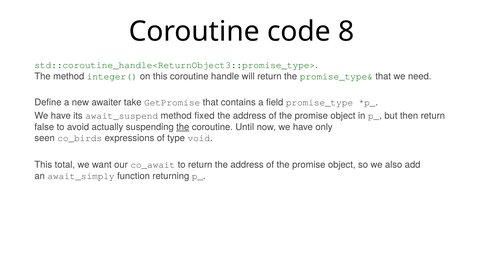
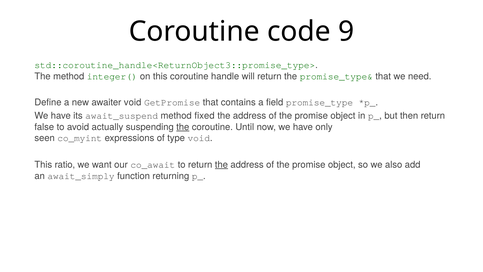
8: 8 -> 9 (346, 32)
awaiter take: take -> void (133, 102)
co_birds: co_birds -> co_myint (80, 138)
total: total -> ratio (65, 165)
the underline: none -> present (221, 165)
